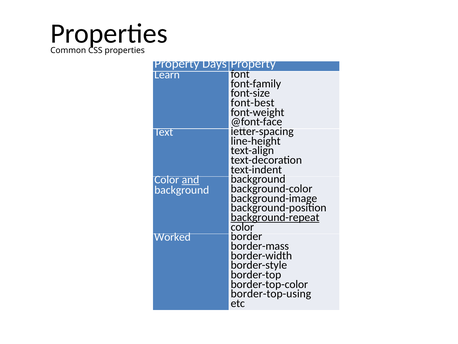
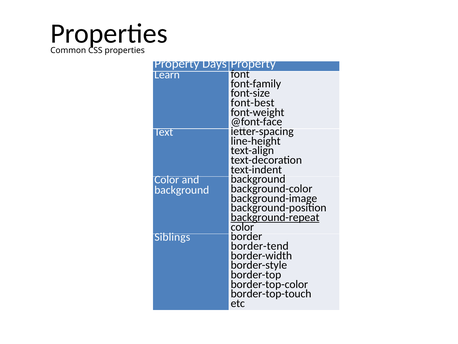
and underline: present -> none (190, 180)
Worked: Worked -> Siblings (172, 237)
border-mass: border-mass -> border-tend (260, 246)
border-top-using: border-top-using -> border-top-touch (271, 293)
